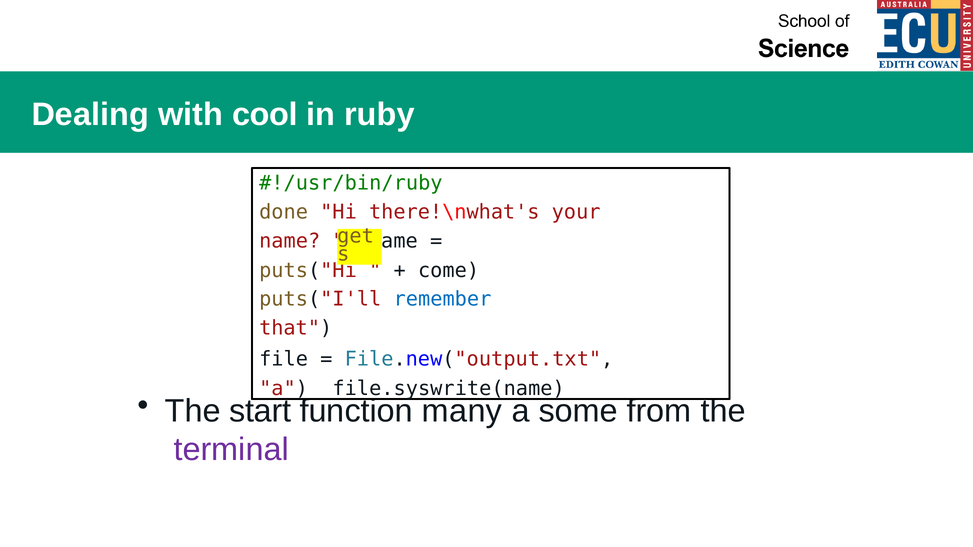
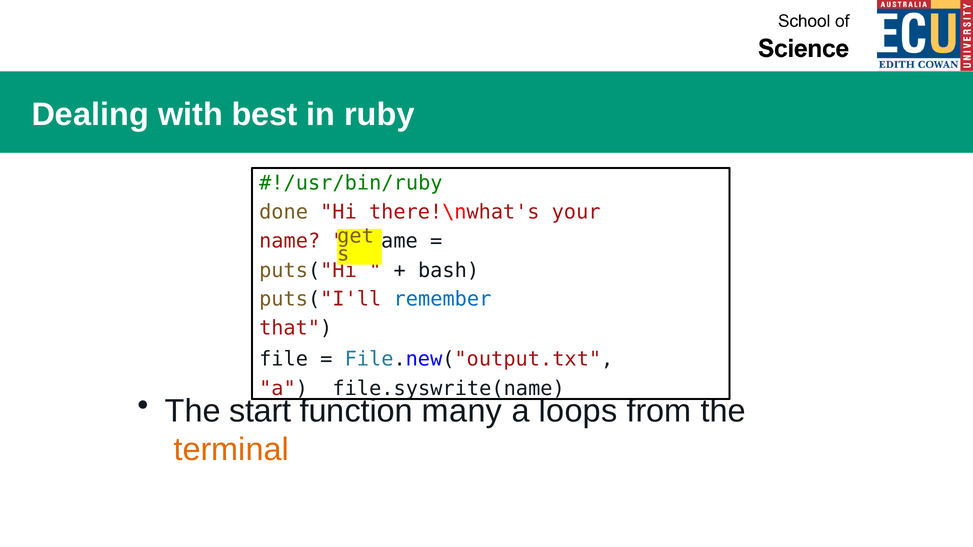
cool: cool -> best (265, 115)
come: come -> bash (449, 271)
some: some -> loops (578, 411)
terminal colour: purple -> orange (231, 450)
